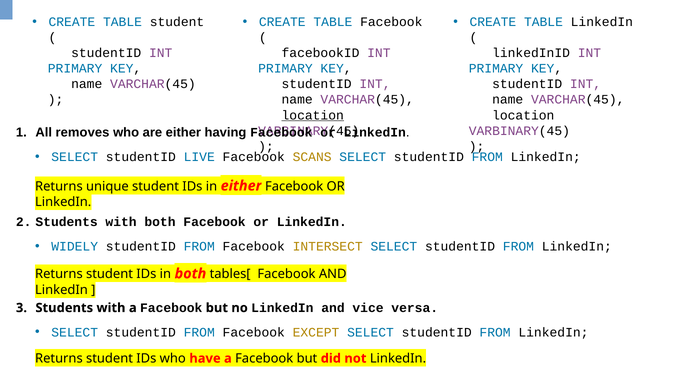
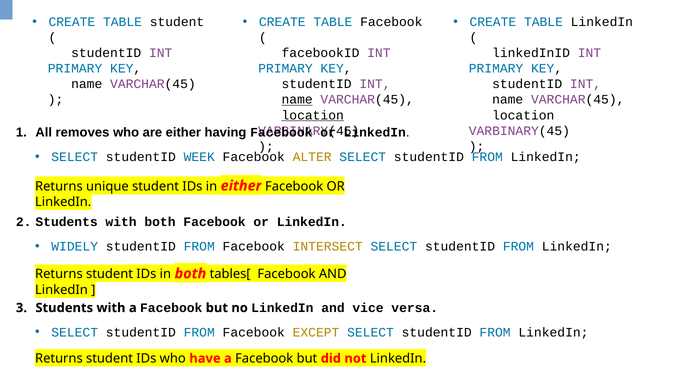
name underline: none -> present (297, 100)
LIVE: LIVE -> WEEK (199, 157)
SCANS: SCANS -> ALTER (312, 157)
